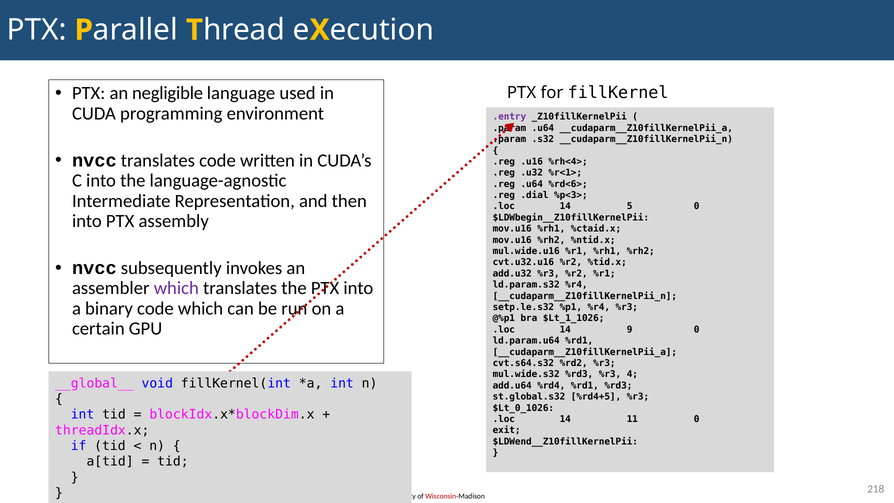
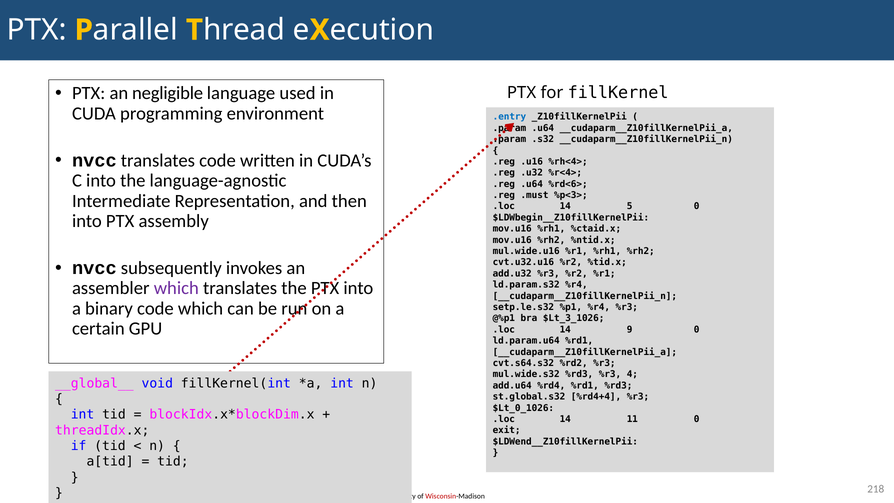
.entry colour: purple -> blue (509, 117)
%r<1>: %r<1> -> %r<4> (565, 173)
.dial: .dial -> .must (535, 195)
$Lt_1_1026: $Lt_1_1026 -> $Lt_3_1026 (574, 318)
%rd4+5: %rd4+5 -> %rd4+4 (596, 397)
